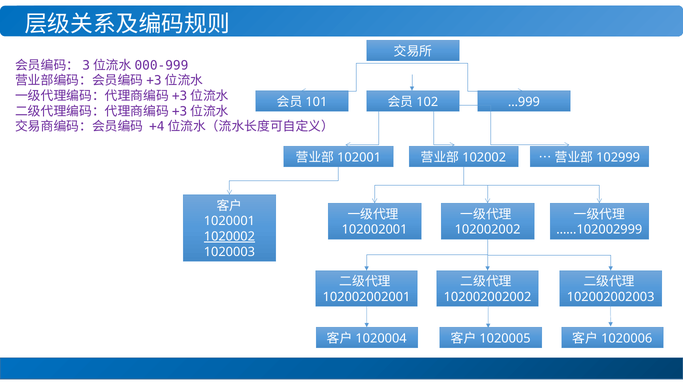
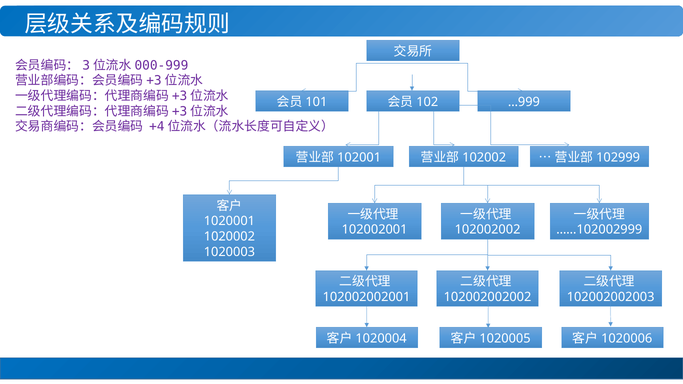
1020002 underline: present -> none (229, 237)
